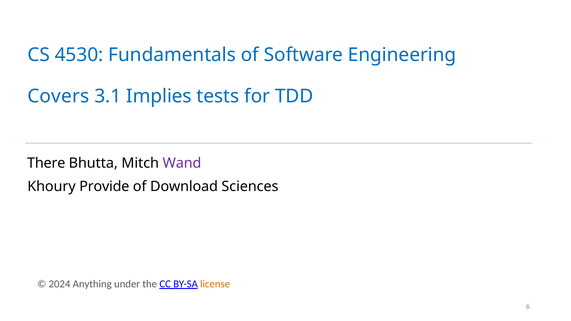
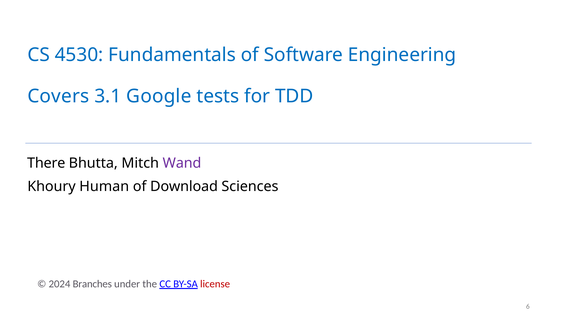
Implies: Implies -> Google (159, 96)
Provide: Provide -> Human (104, 186)
Anything: Anything -> Branches (92, 284)
license colour: orange -> red (215, 284)
